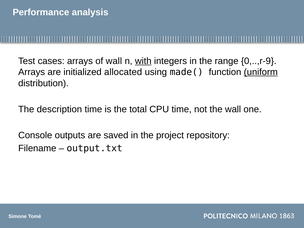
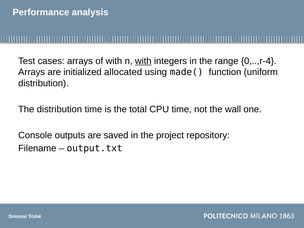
of wall: wall -> with (114, 61)
0,..,r-9: 0,..,r-9 -> 0,..,r-4 (259, 61)
uniform underline: present -> none (261, 72)
The description: description -> distribution (59, 109)
